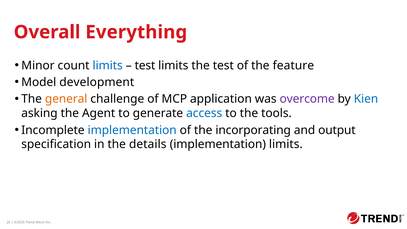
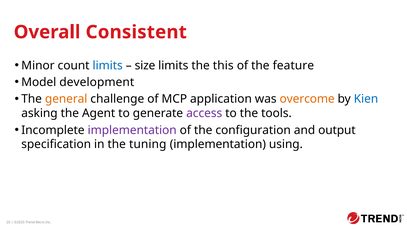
Everything: Everything -> Consistent (136, 32)
test: test -> size (145, 65)
the test: test -> this (223, 65)
overcome colour: purple -> orange (307, 99)
access colour: blue -> purple (204, 113)
implementation colour: blue -> purple (132, 130)
incorporating: incorporating -> configuration (253, 130)
details: details -> tuning (148, 144)
implementation limits: limits -> using (286, 144)
